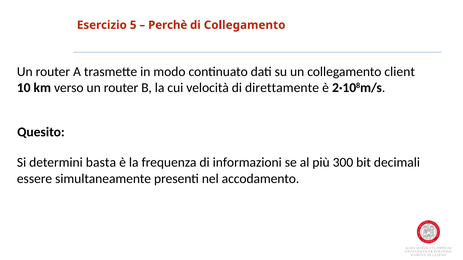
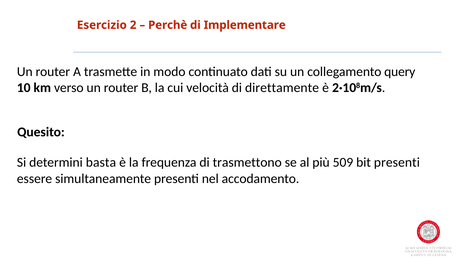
5: 5 -> 2 (133, 25)
di Collegamento: Collegamento -> Implementare (245, 25)
client: client -> query (400, 72)
informazioni: informazioni -> trasmettono (247, 163)
300: 300 -> 509 (343, 163)
bit decimali: decimali -> presenti (397, 163)
